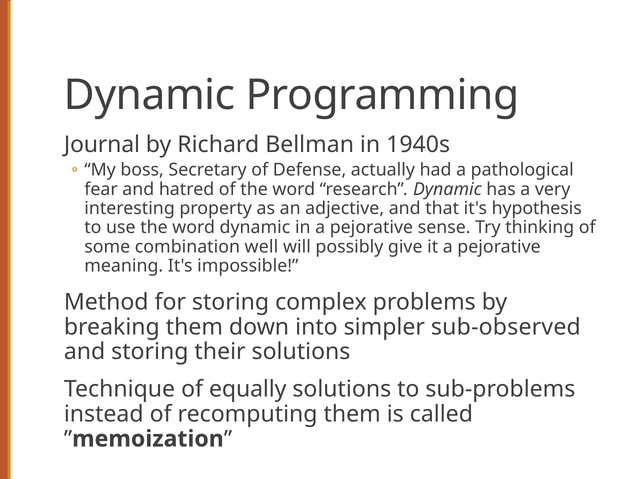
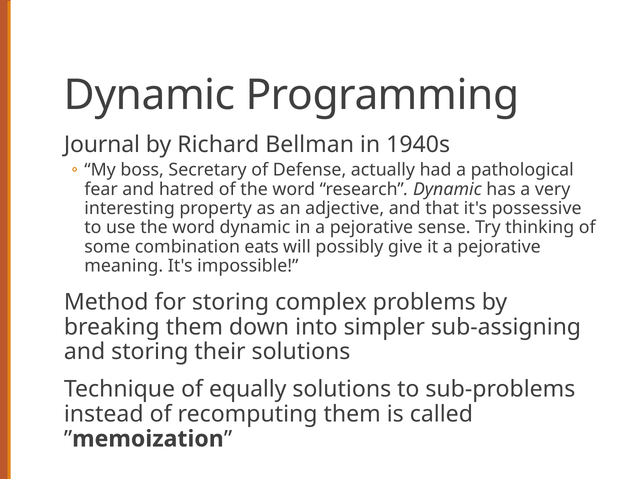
hypothesis: hypothesis -> possessive (537, 208)
well: well -> eats (262, 247)
sub-observed: sub-observed -> sub-assigning (506, 327)
